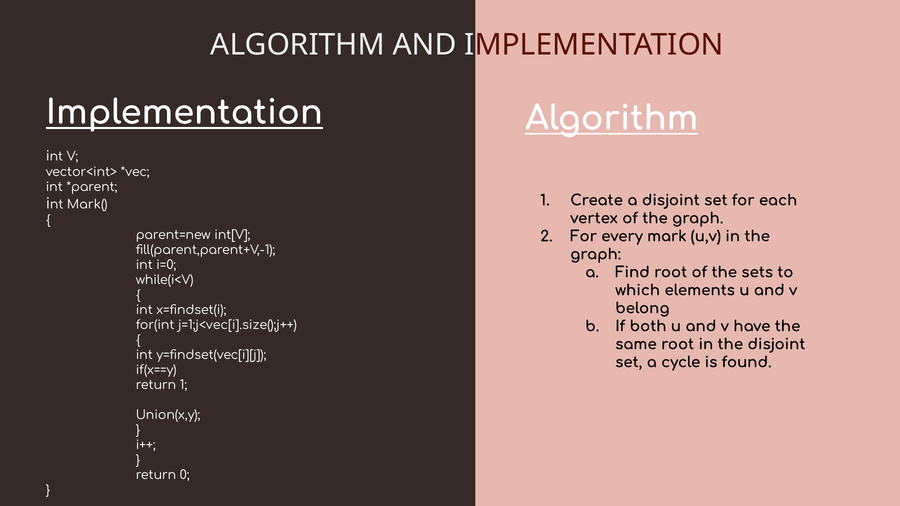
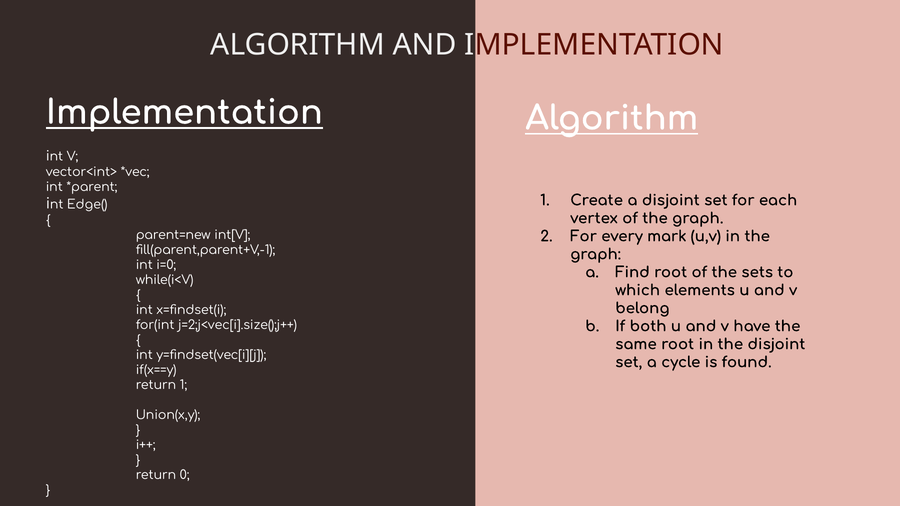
Mark(: Mark( -> Edge( (87, 205)
j=1;j<vec[i].size();j++: j=1;j<vec[i].size();j++ -> j=2;j<vec[i].size();j++ (238, 325)
